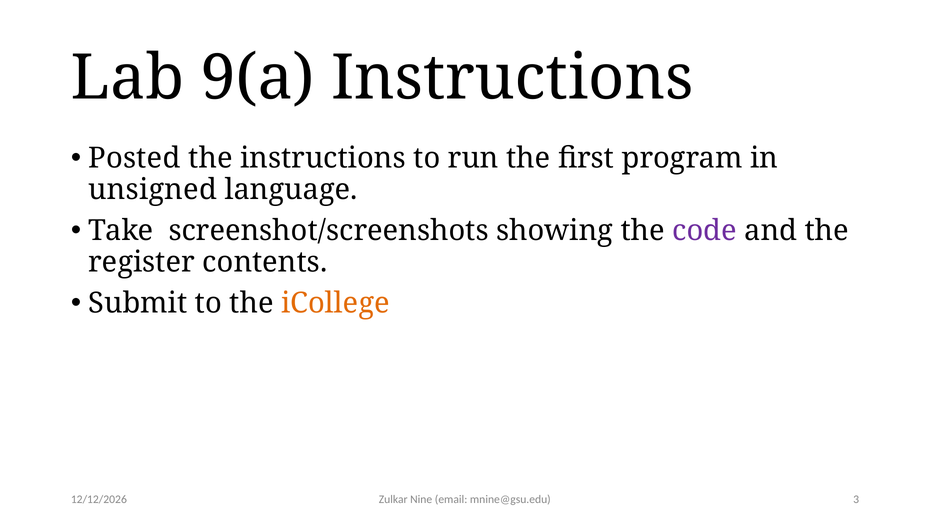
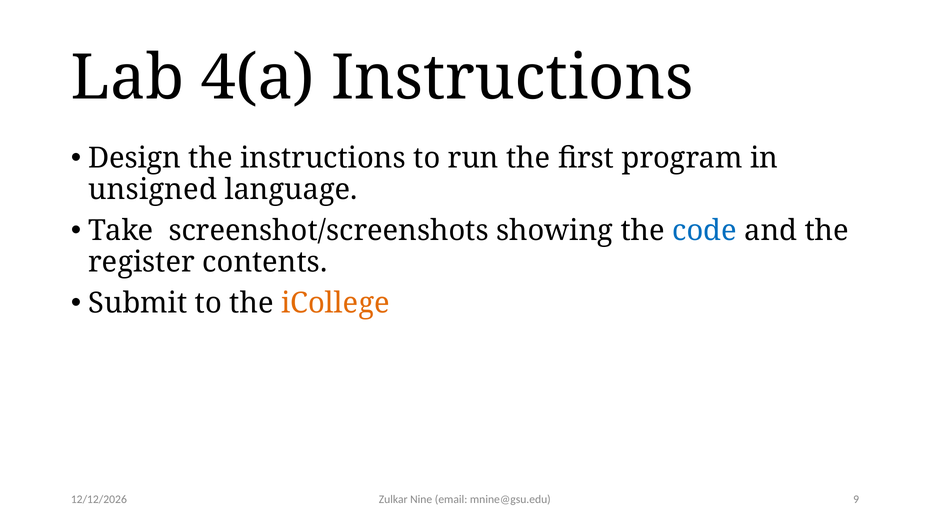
9(a: 9(a -> 4(a (258, 78)
Posted: Posted -> Design (135, 158)
code colour: purple -> blue (705, 231)
3: 3 -> 9 (856, 499)
